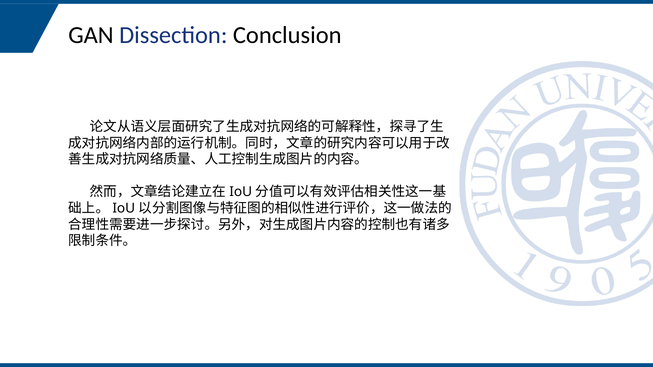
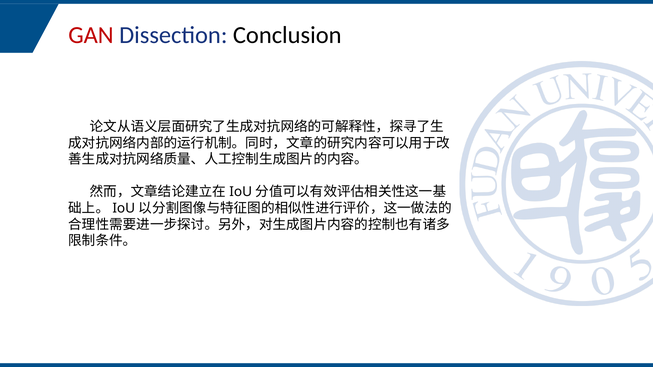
GAN colour: black -> red (91, 35)
